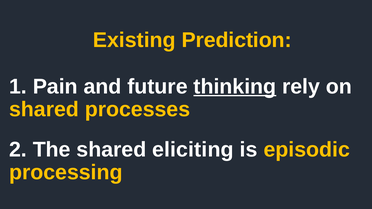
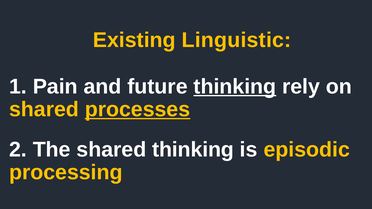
Prediction: Prediction -> Linguistic (236, 40)
processes underline: none -> present (137, 110)
shared eliciting: eliciting -> thinking (193, 150)
